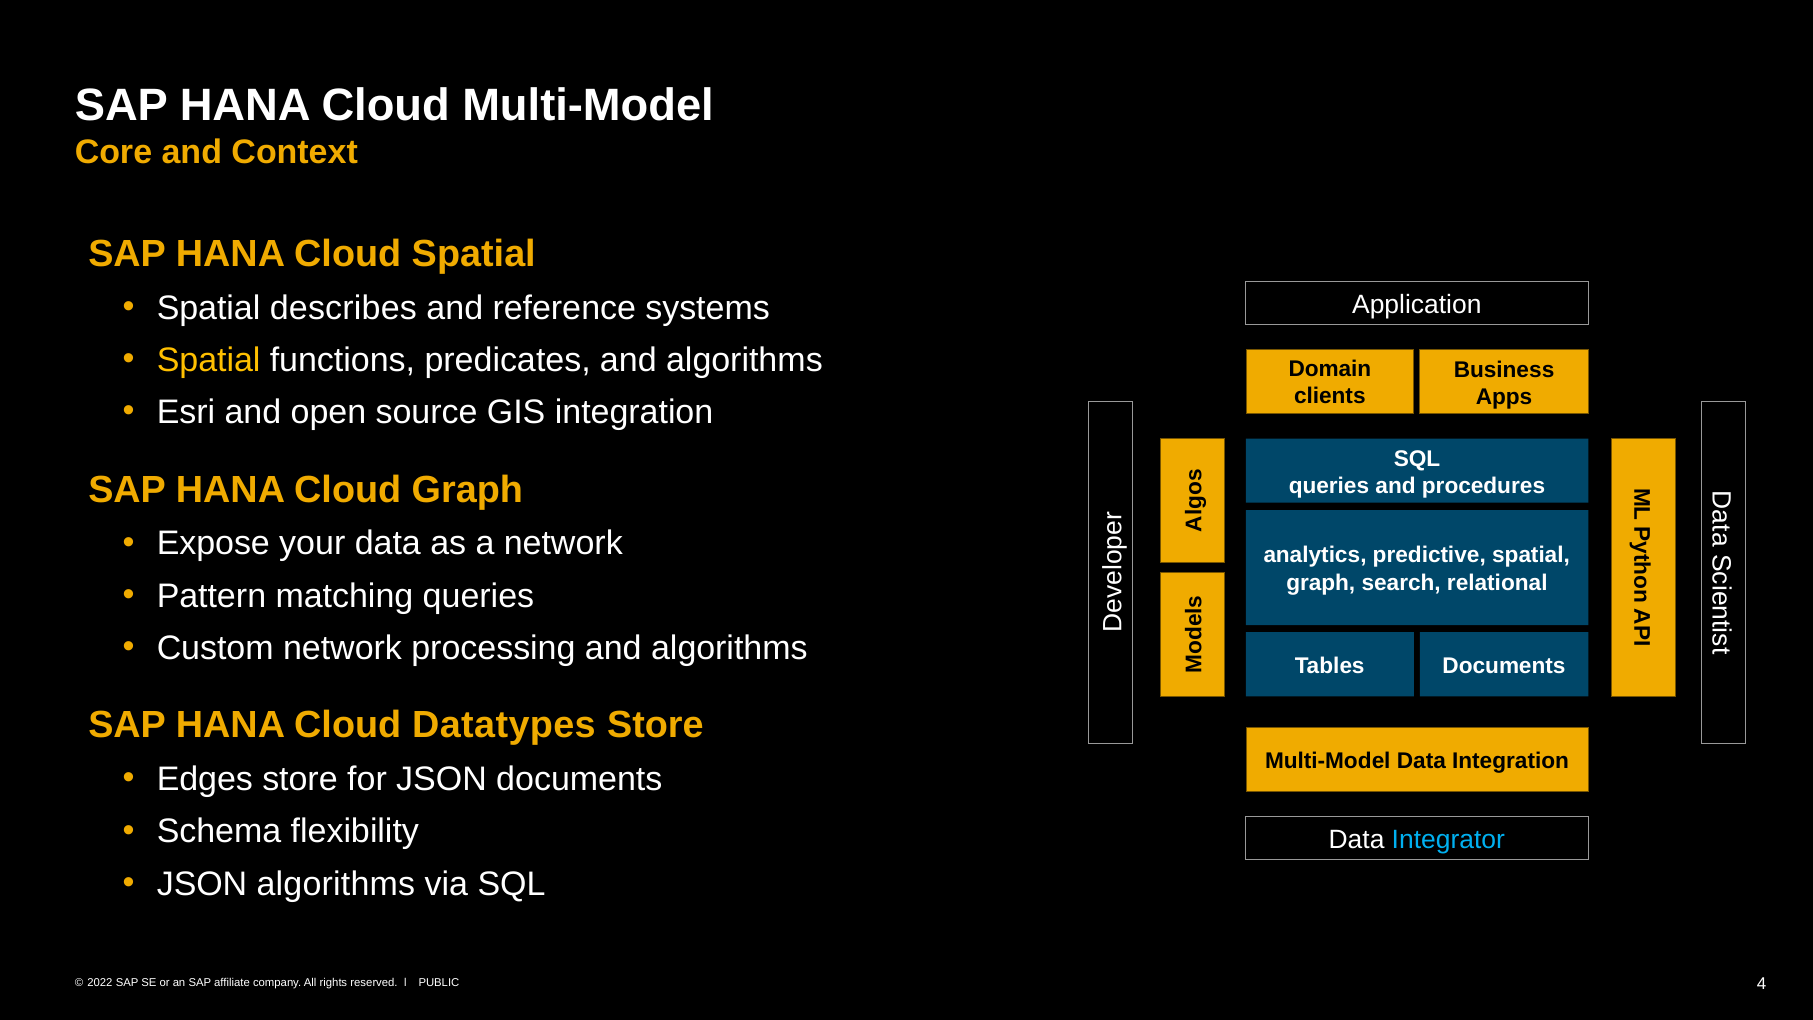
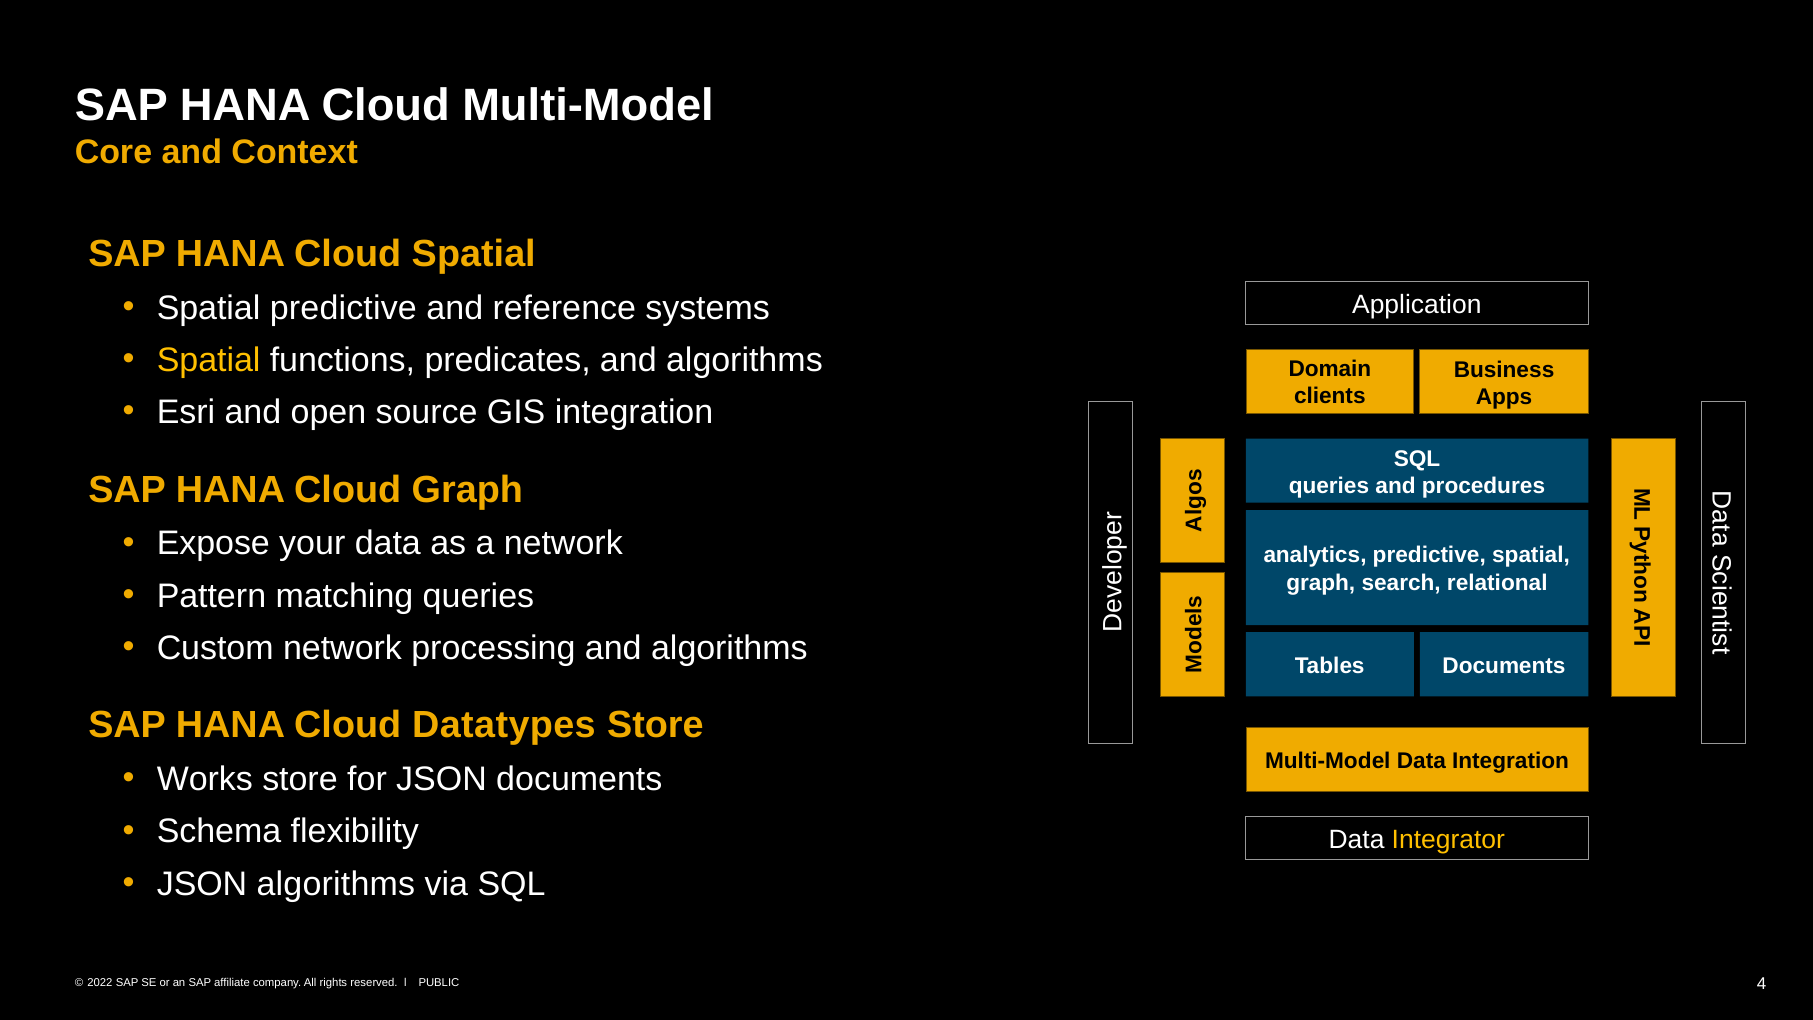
Spatial describes: describes -> predictive (343, 308)
Edges: Edges -> Works (205, 779)
Integrator colour: light blue -> yellow (1448, 839)
